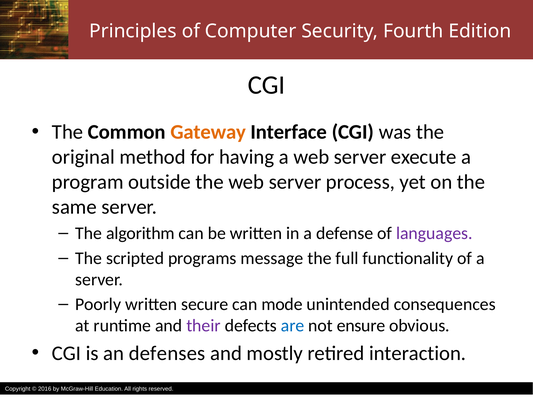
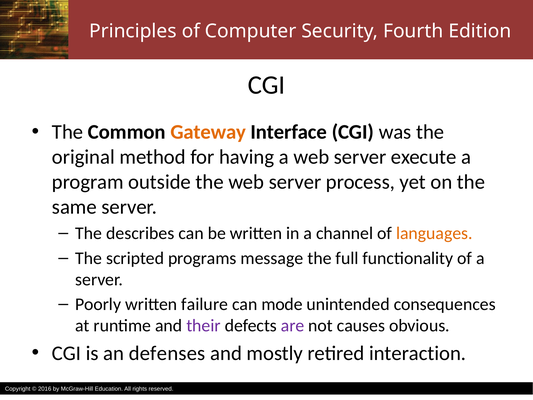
algorithm: algorithm -> describes (140, 233)
defense: defense -> channel (345, 233)
languages colour: purple -> orange (434, 233)
secure: secure -> failure (205, 304)
are colour: blue -> purple (293, 326)
ensure: ensure -> causes (361, 326)
